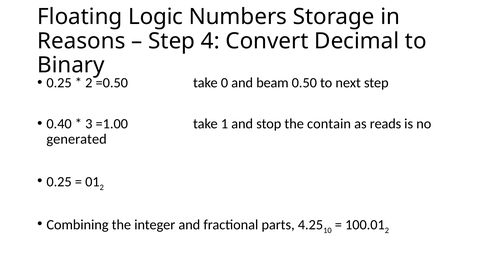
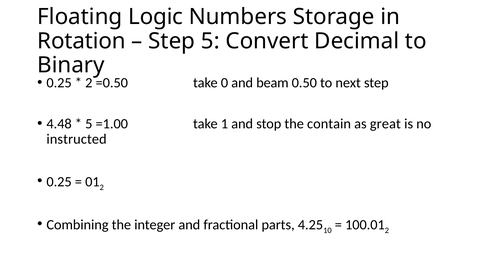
Reasons: Reasons -> Rotation (81, 41)
Step 4: 4 -> 5 (210, 41)
0.40: 0.40 -> 4.48 (59, 124)
3: 3 -> 5 (89, 124)
reads: reads -> great (385, 124)
generated: generated -> instructed (77, 139)
